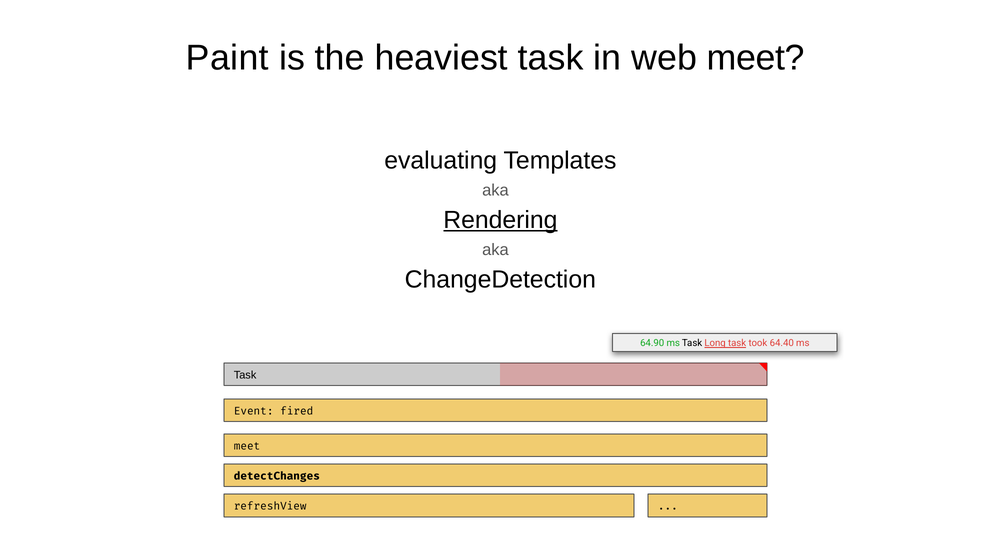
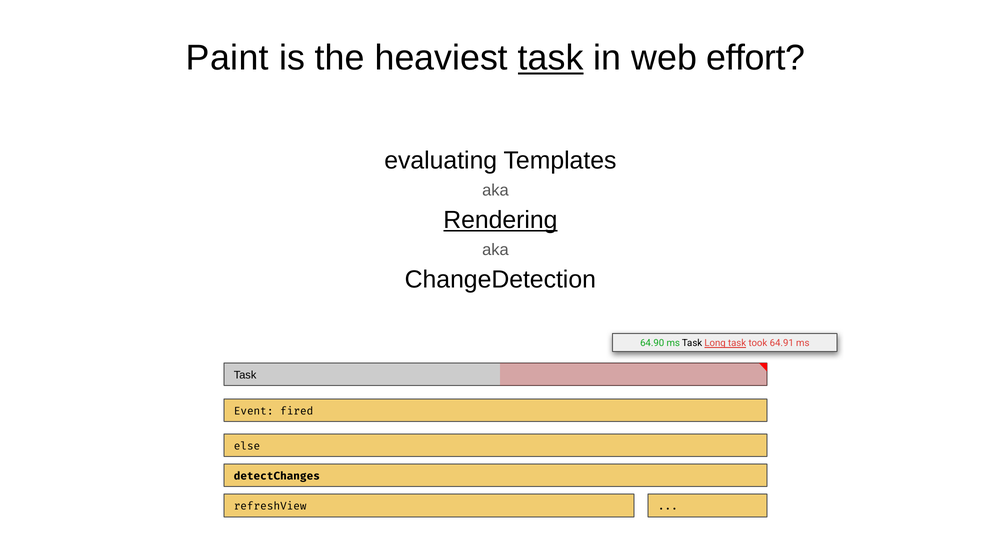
task underline: none -> present (551, 58)
web meet: meet -> effort (756, 58)
64.40: 64.40 -> 64.91 (782, 343)
meet: meet -> else (247, 446)
